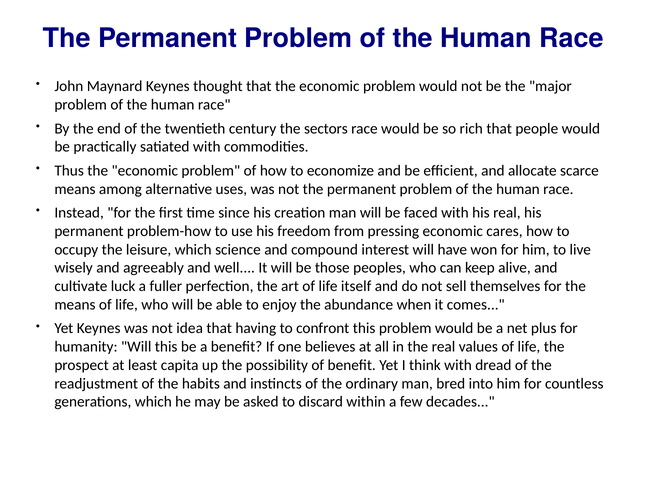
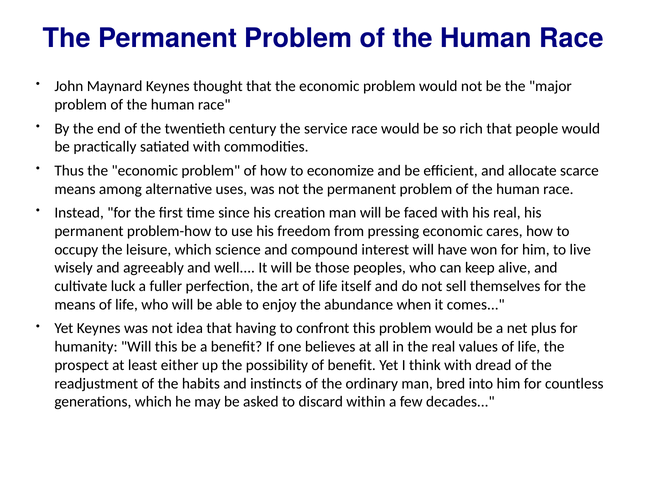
sectors: sectors -> service (326, 128)
capita: capita -> either (180, 365)
